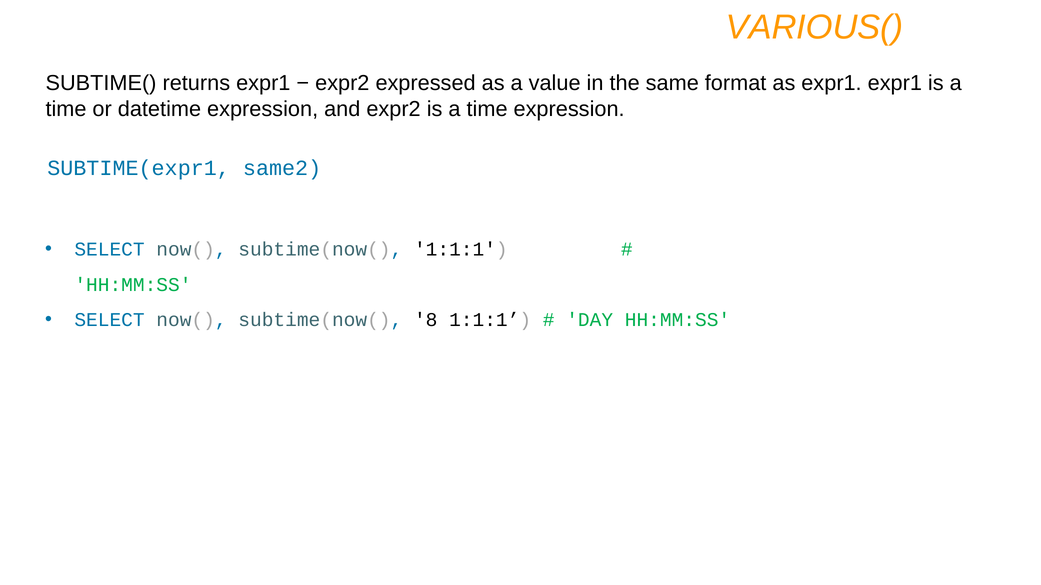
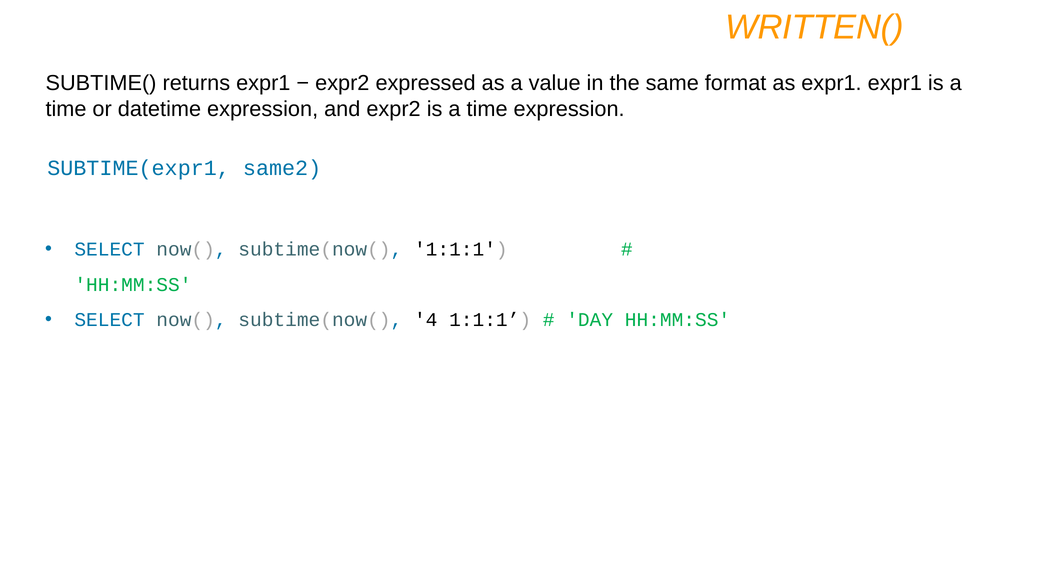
VARIOUS(: VARIOUS( -> WRITTEN( (815, 27)
8: 8 -> 4 (426, 320)
